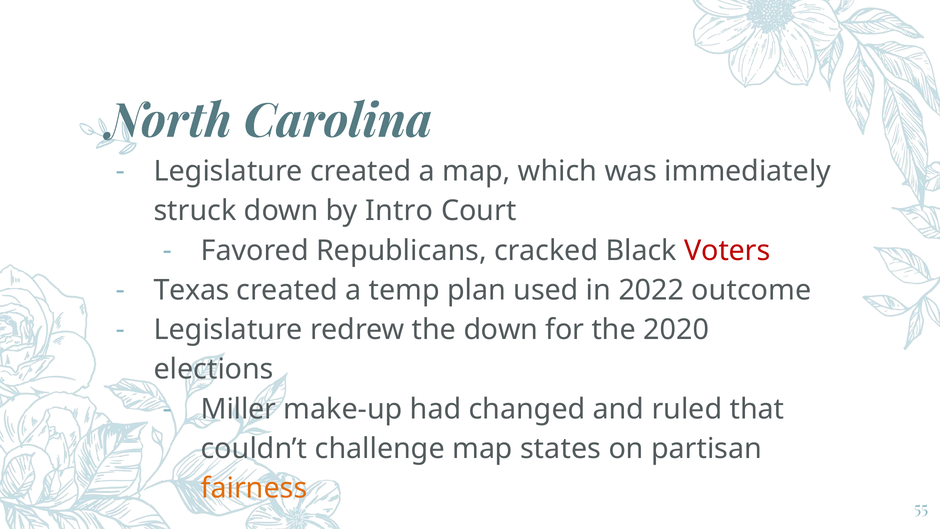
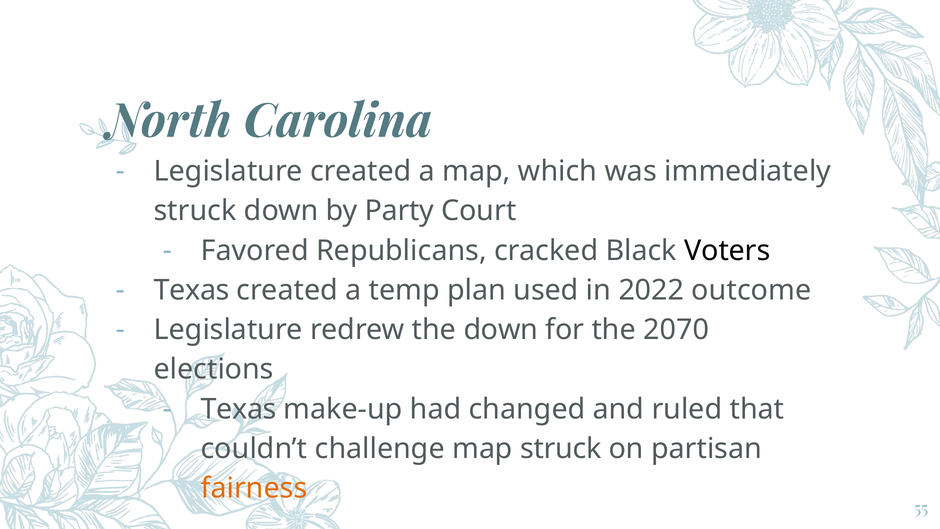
Intro: Intro -> Party (399, 211)
Voters colour: red -> black (727, 251)
2020: 2020 -> 2070 (676, 330)
Miller: Miller -> Texas (239, 409)
map states: states -> struck (561, 448)
